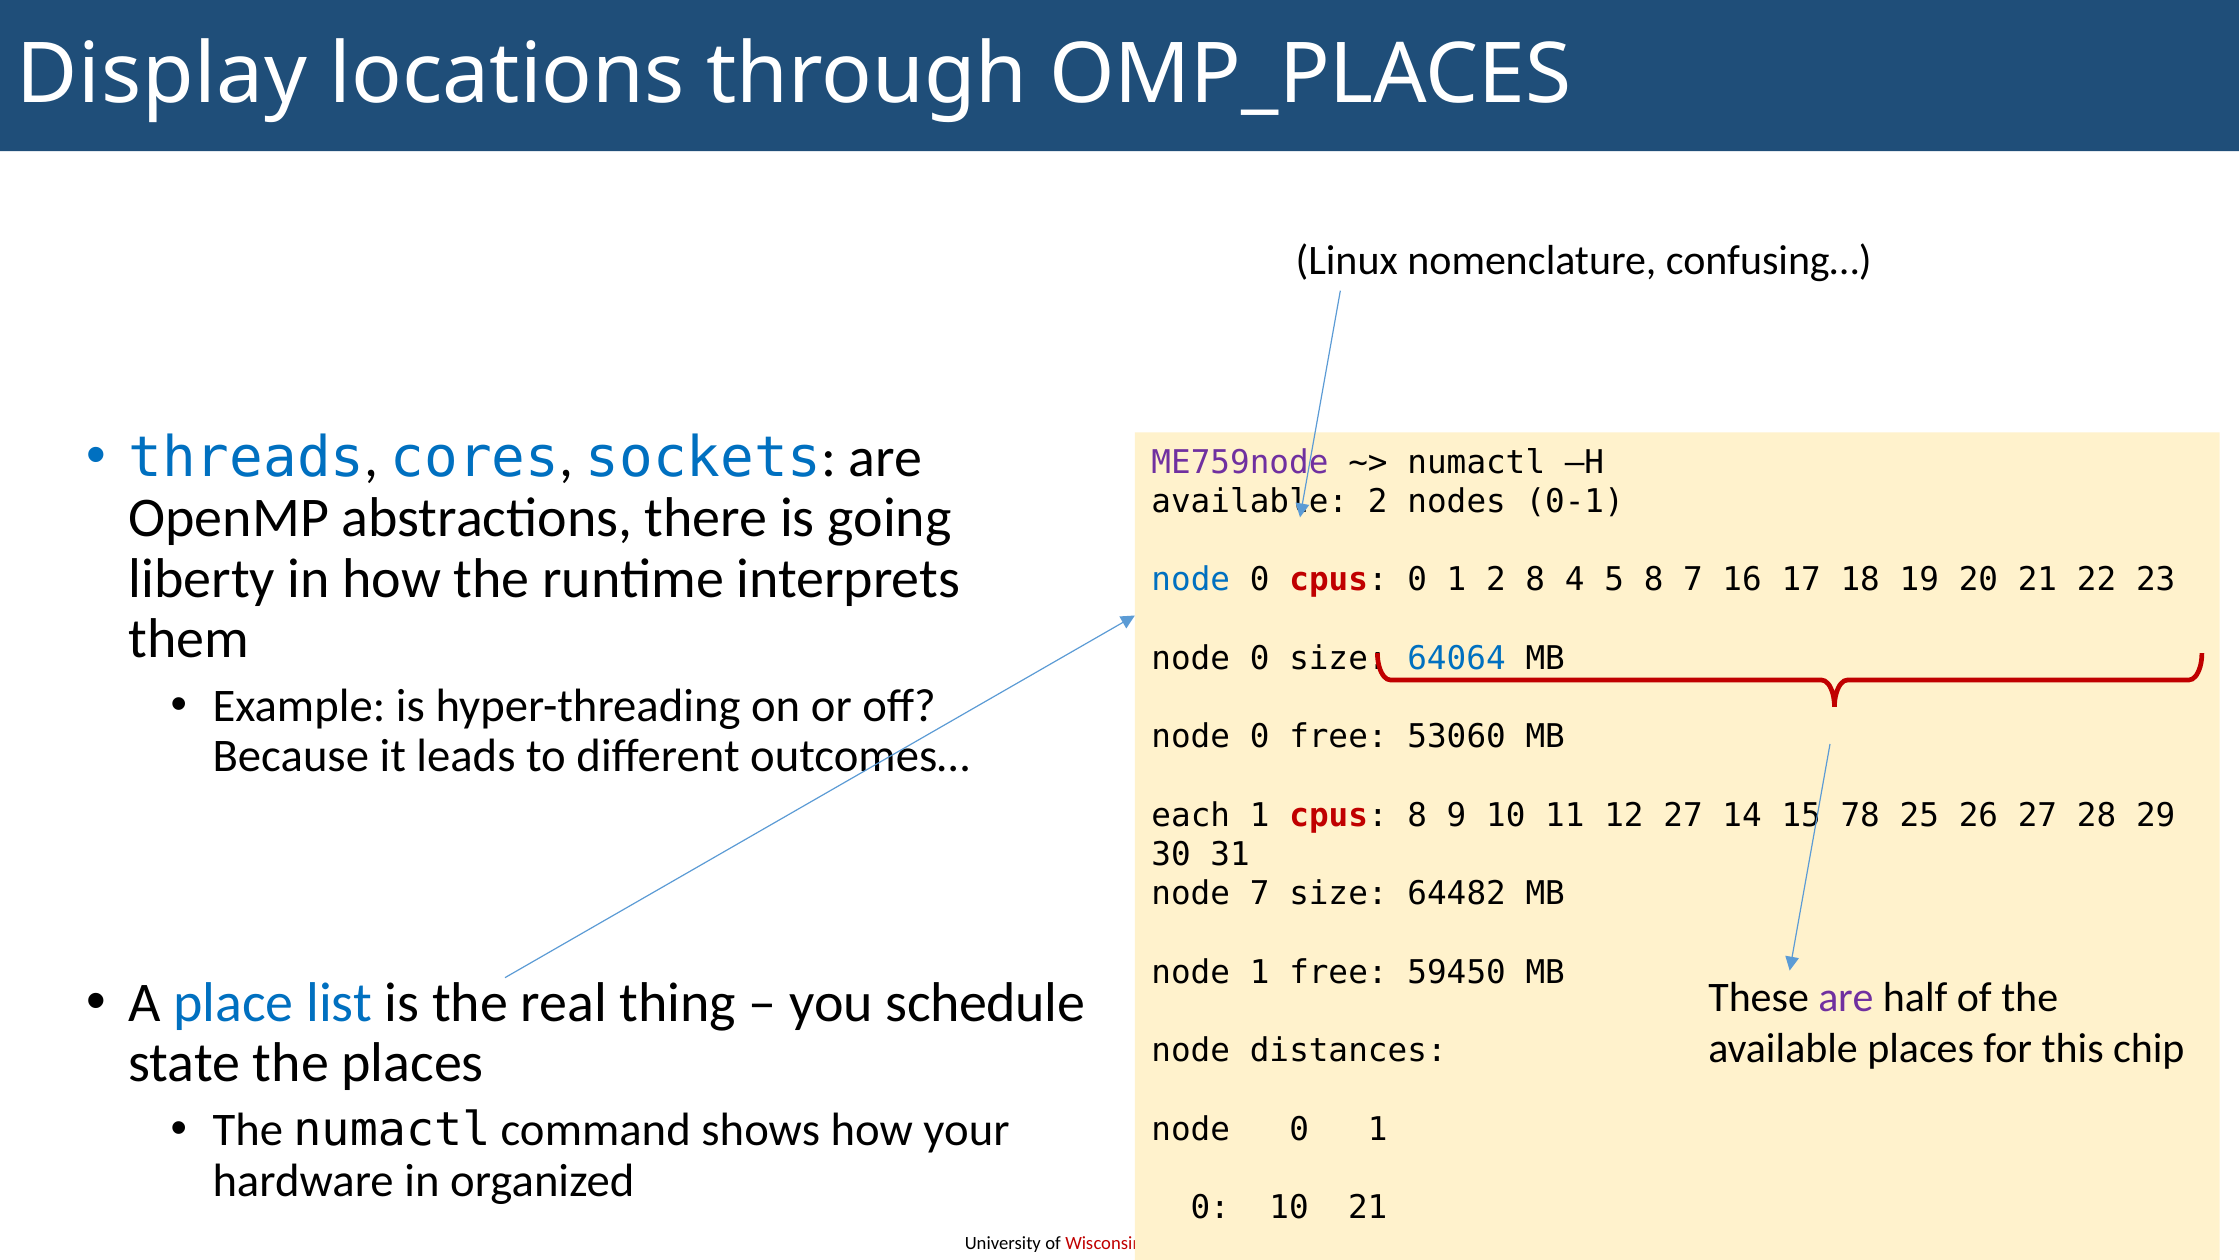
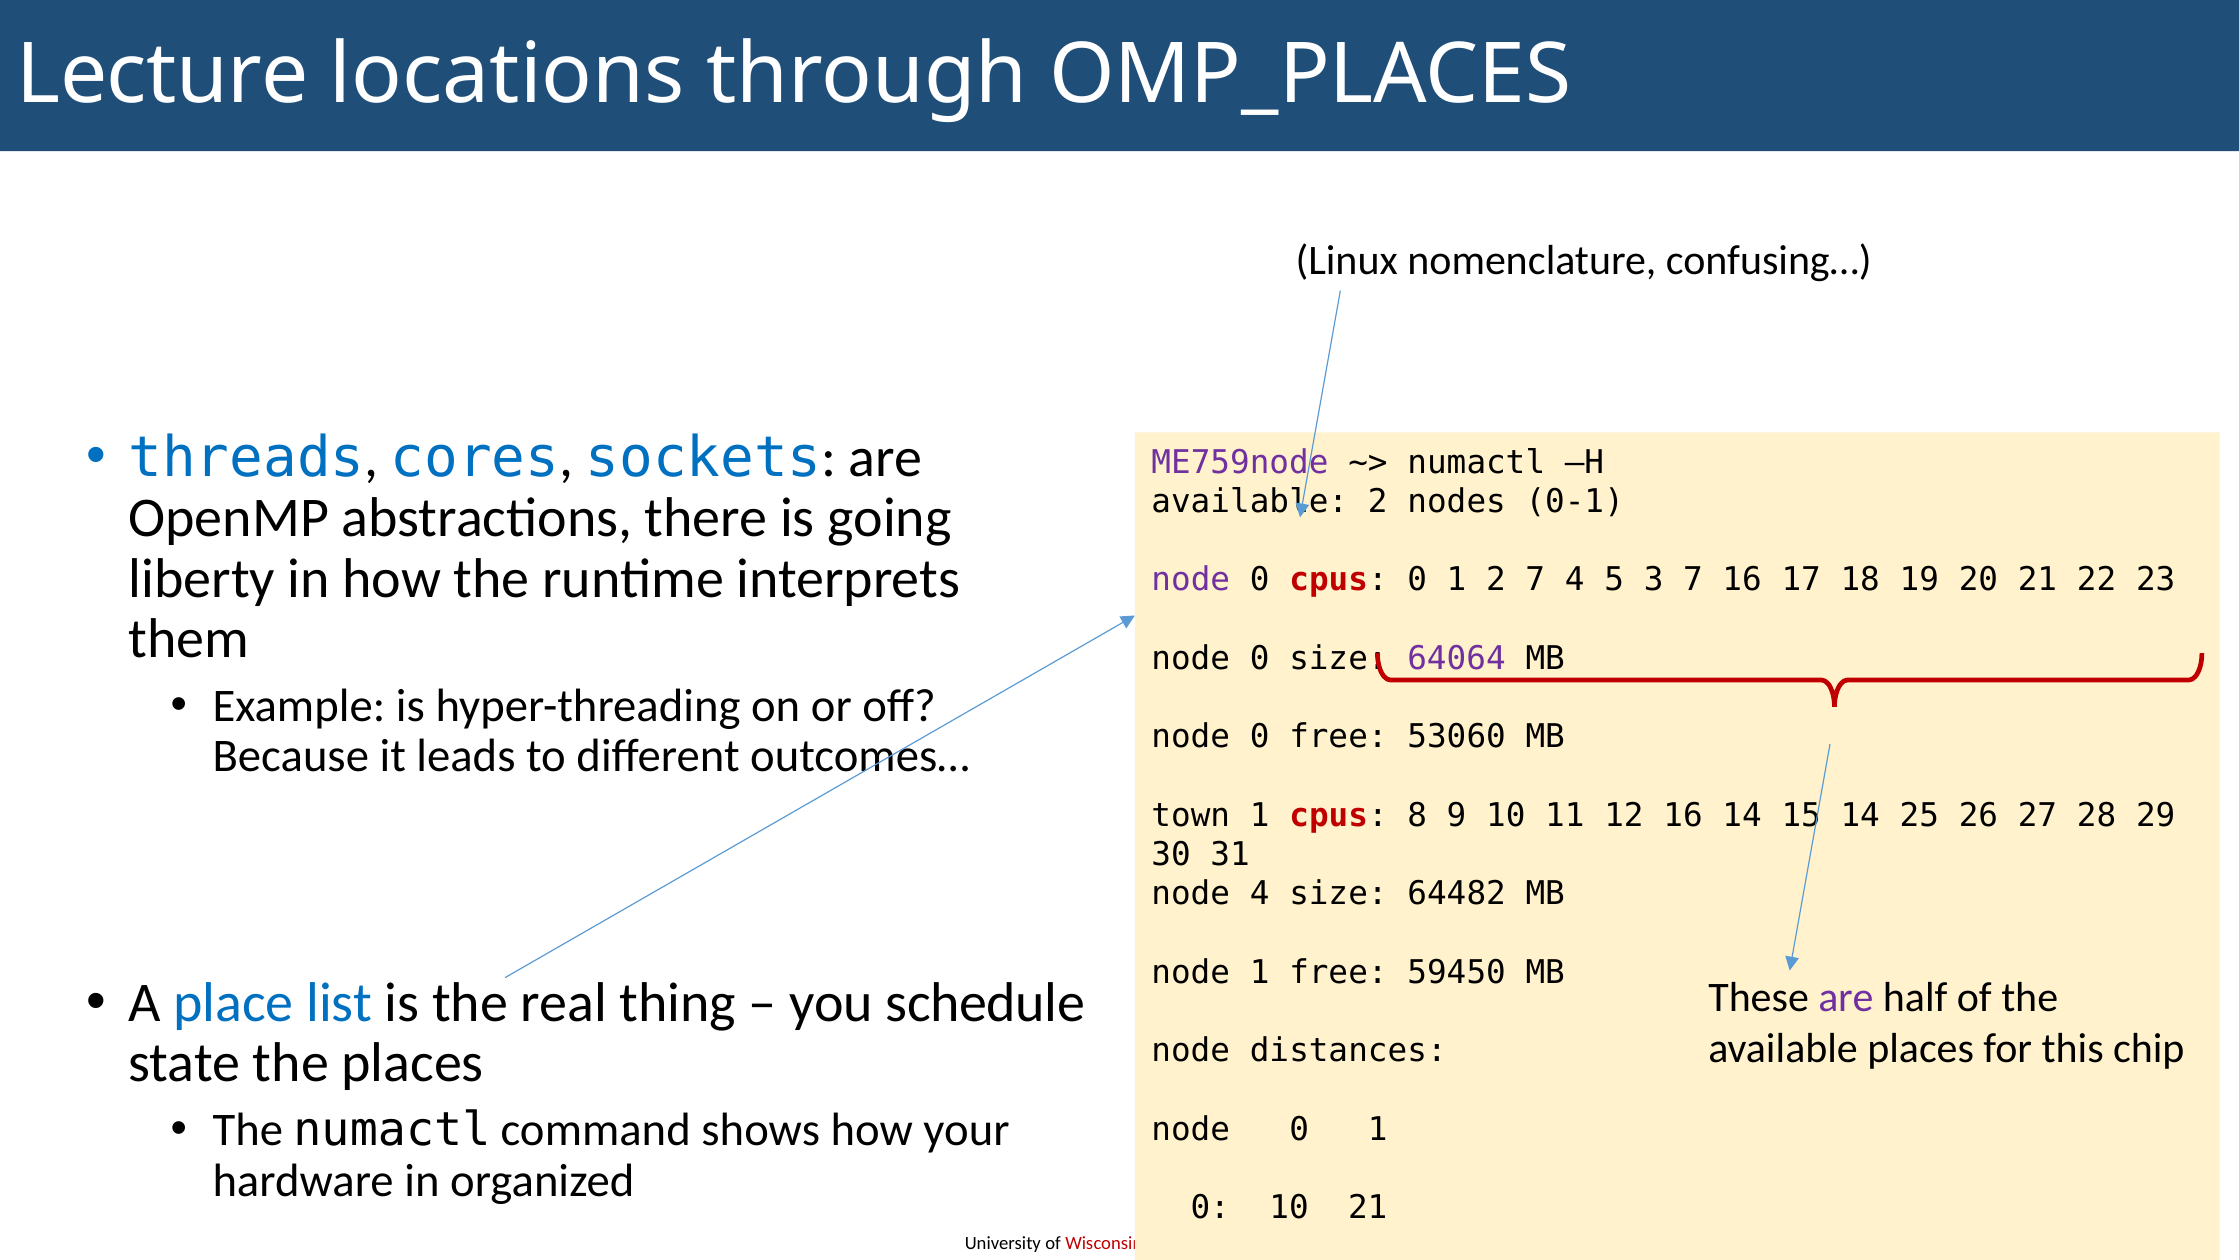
Display: Display -> Lecture (163, 75)
node colour: blue -> purple (1191, 580)
2 8: 8 -> 7 (1535, 580)
5 8: 8 -> 3 (1654, 580)
64064 colour: blue -> purple (1457, 658)
each: each -> town (1191, 815)
12 27: 27 -> 16 (1683, 815)
15 78: 78 -> 14 (1860, 815)
node 7: 7 -> 4 (1260, 893)
